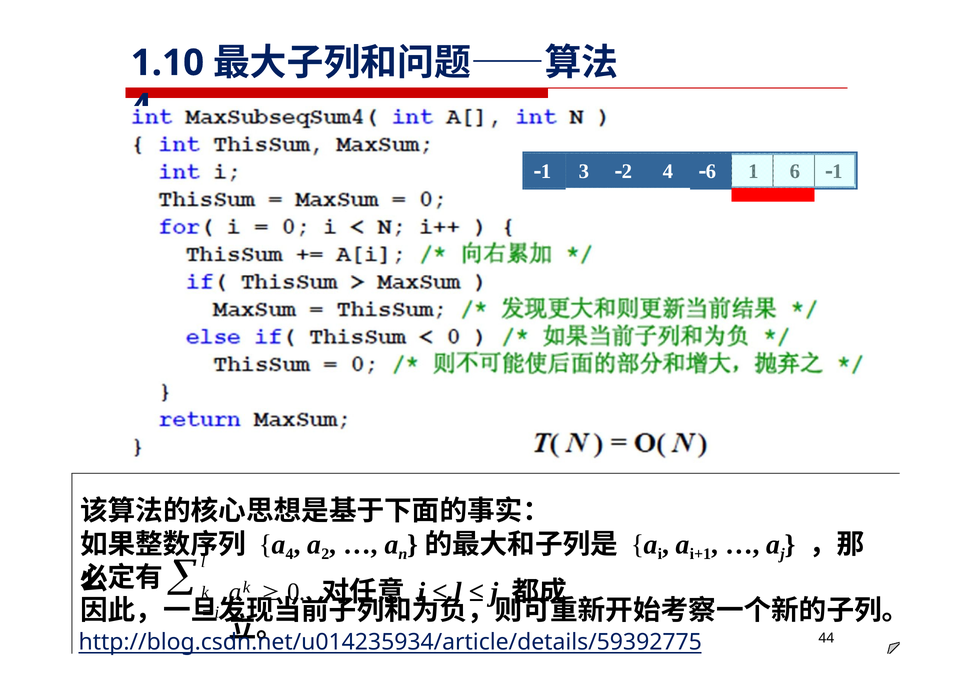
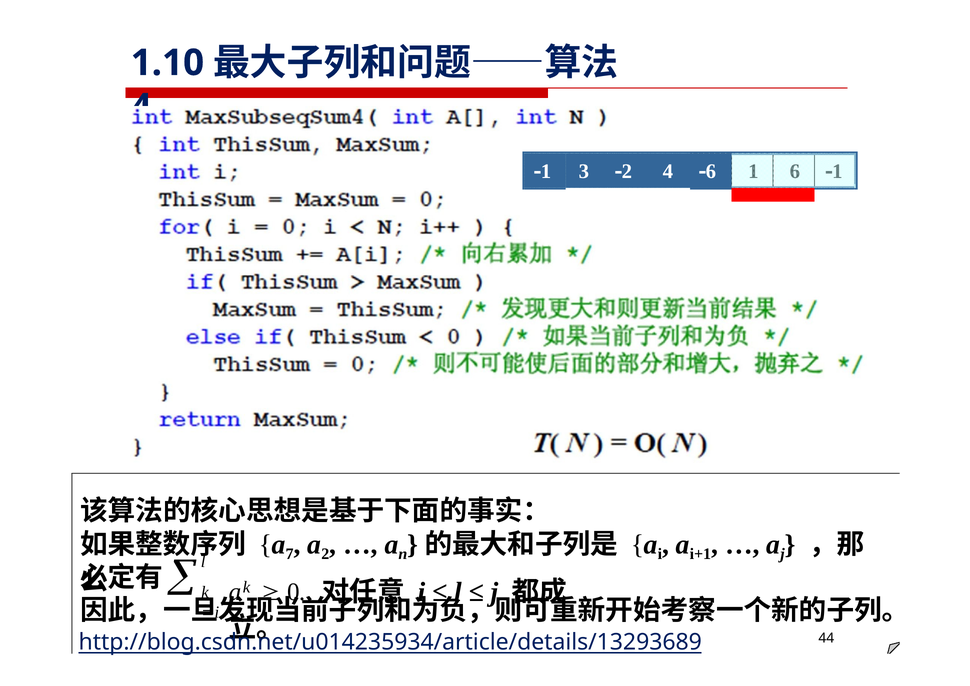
a 4: 4 -> 7 (290, 554)
http://blog.csdn.net/u014235934/article/details/59392775: http://blog.csdn.net/u014235934/article/details/59392775 -> http://blog.csdn.net/u014235934/article/details/13293689 (390, 642)
